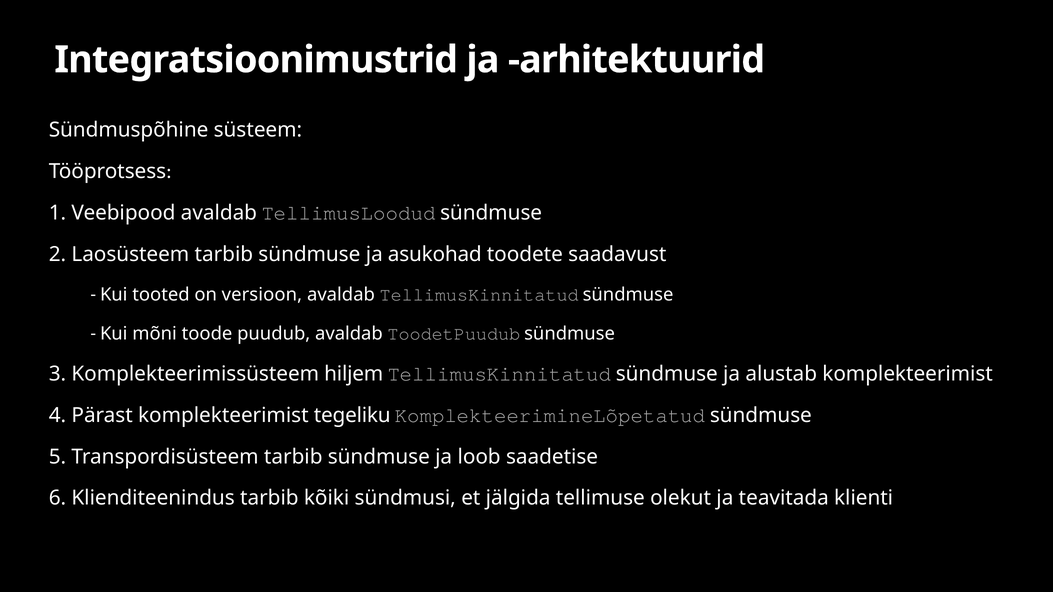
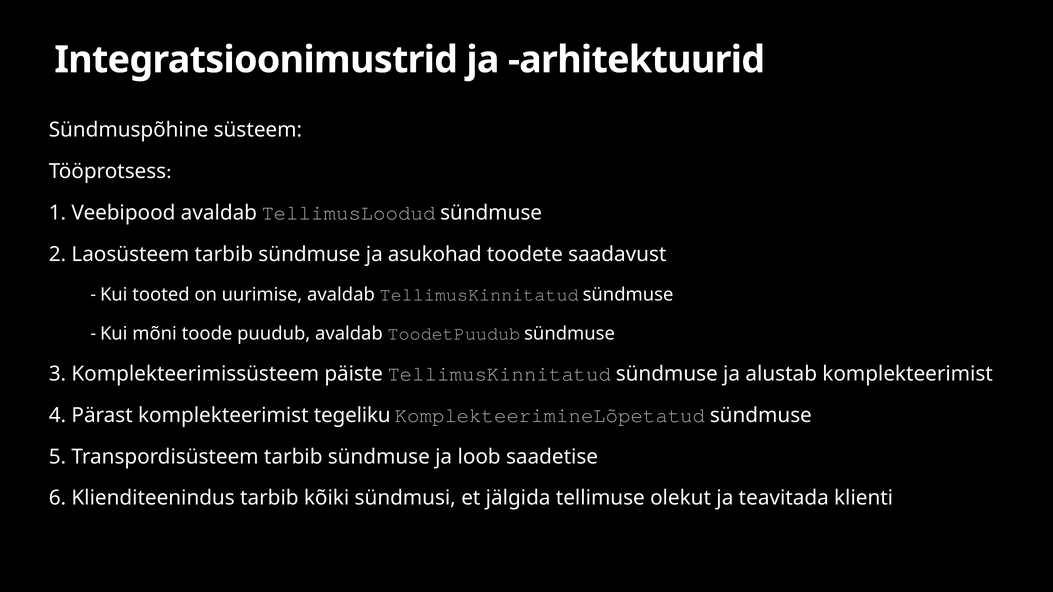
versioon: versioon -> uurimise (262, 295)
hiljem: hiljem -> päiste (354, 374)
